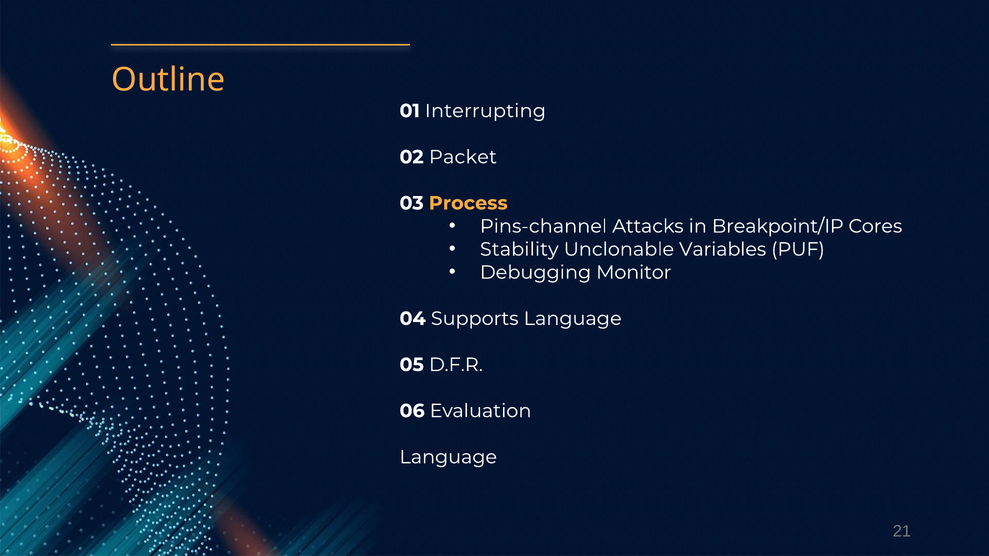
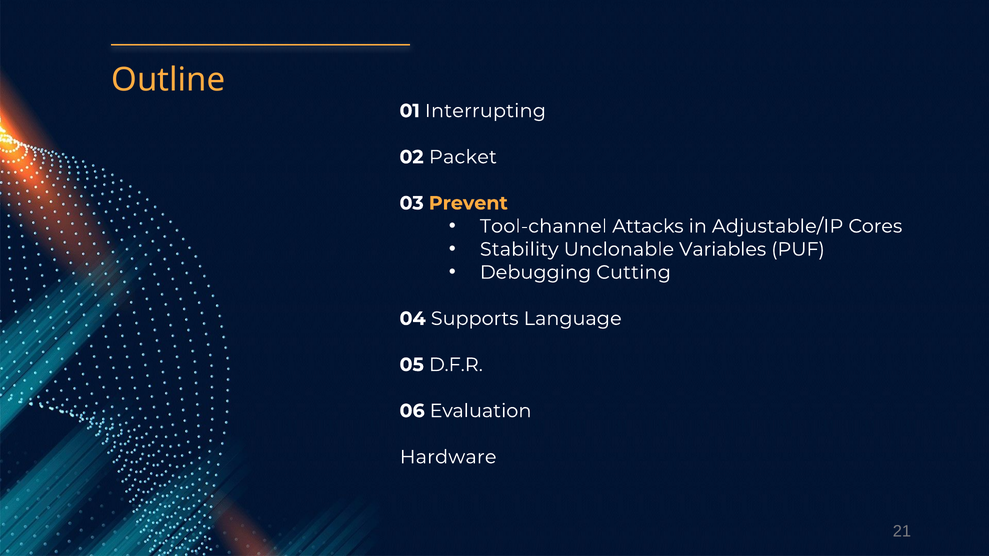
Process: Process -> Prevent (468, 203)
Pins-channel: Pins-channel -> Tool-channel (543, 226)
Breakpoint/IP: Breakpoint/IP -> Adjustable/IP (778, 226)
Monitor: Monitor -> Cutting (634, 273)
Language: Language -> Hardware (448, 457)
